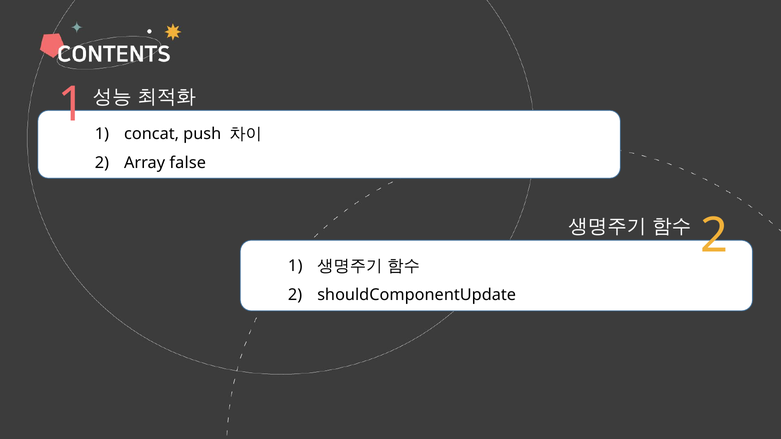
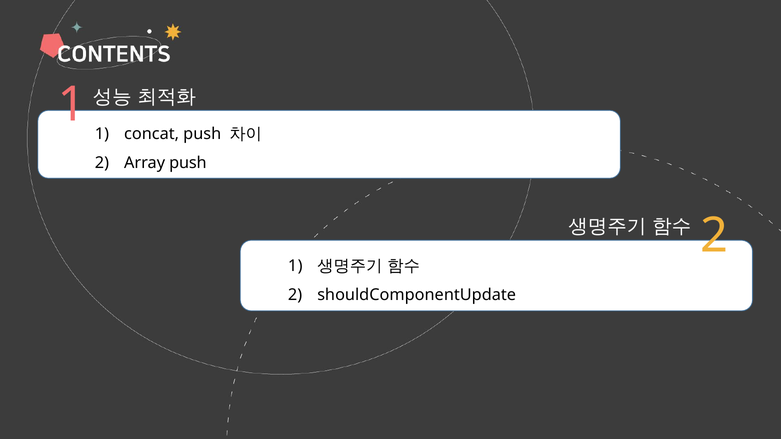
Array false: false -> push (188, 163)
